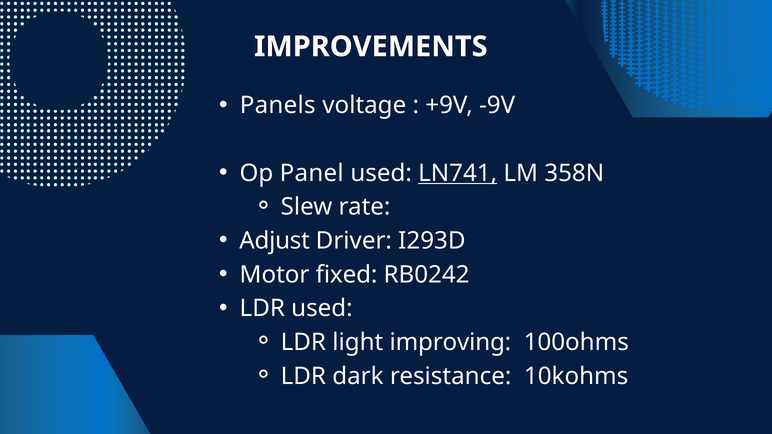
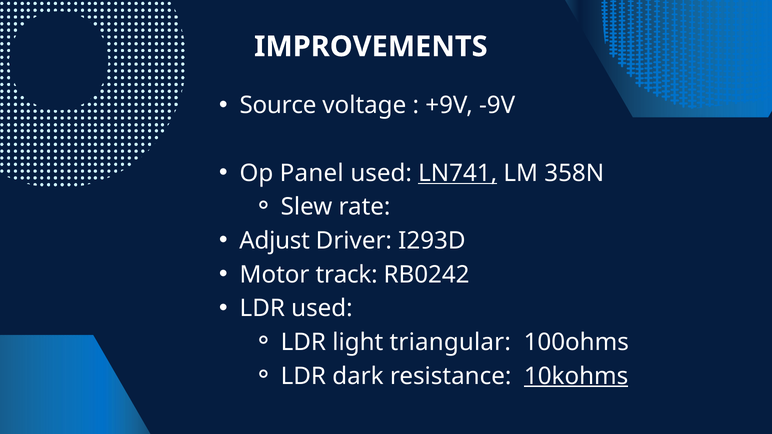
Panels: Panels -> Source (278, 106)
fixed: fixed -> track (347, 275)
improving: improving -> triangular (450, 342)
10kohms underline: none -> present (576, 376)
